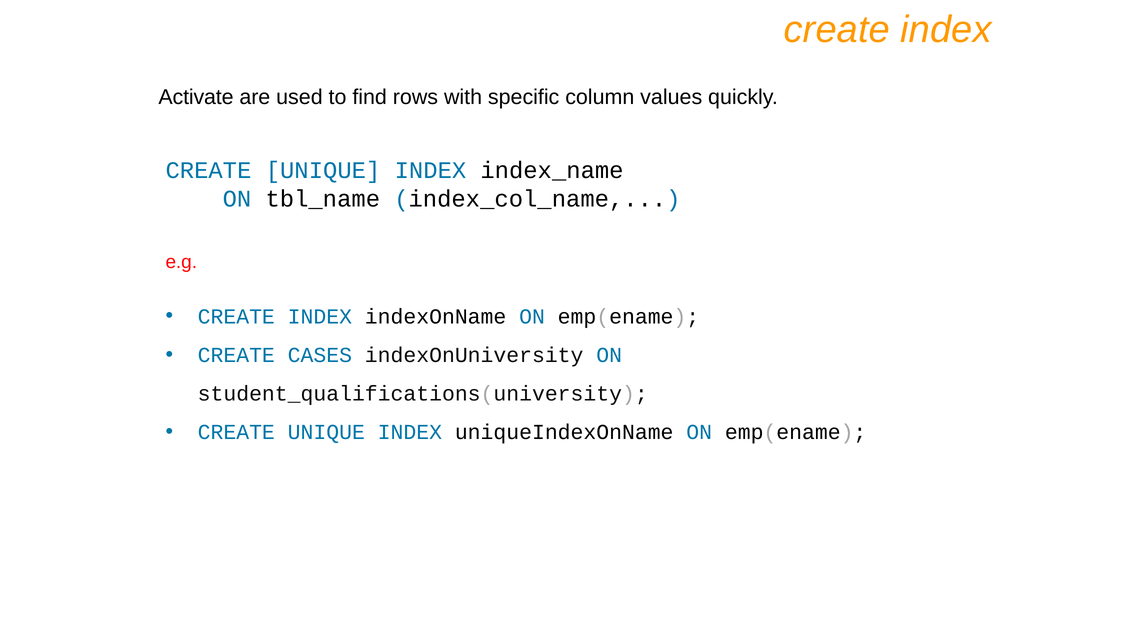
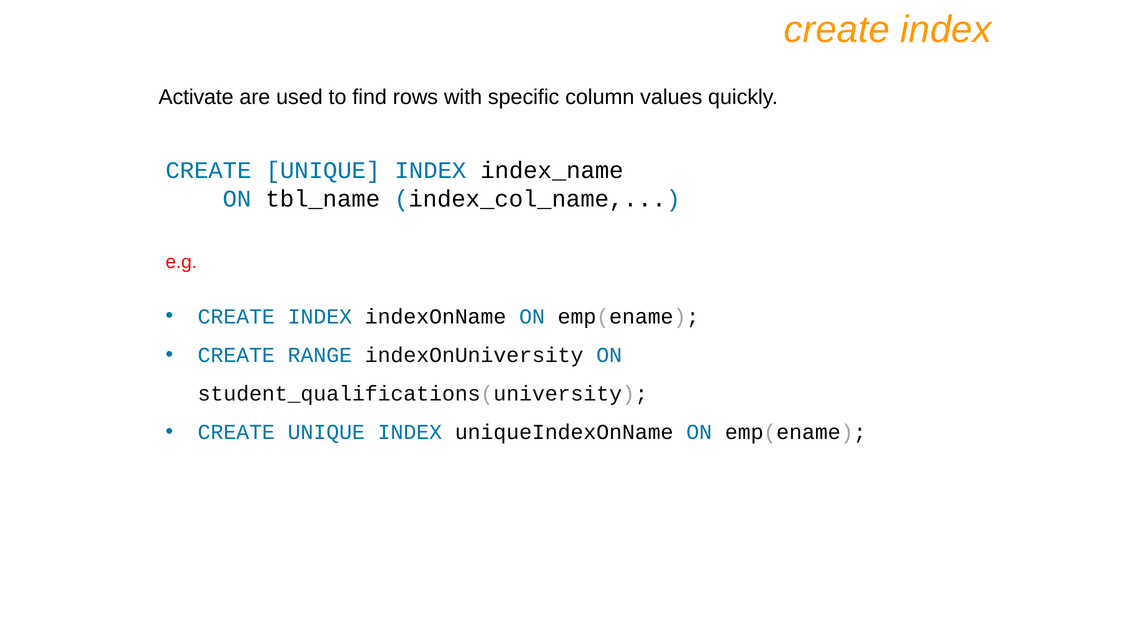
CASES: CASES -> RANGE (320, 355)
